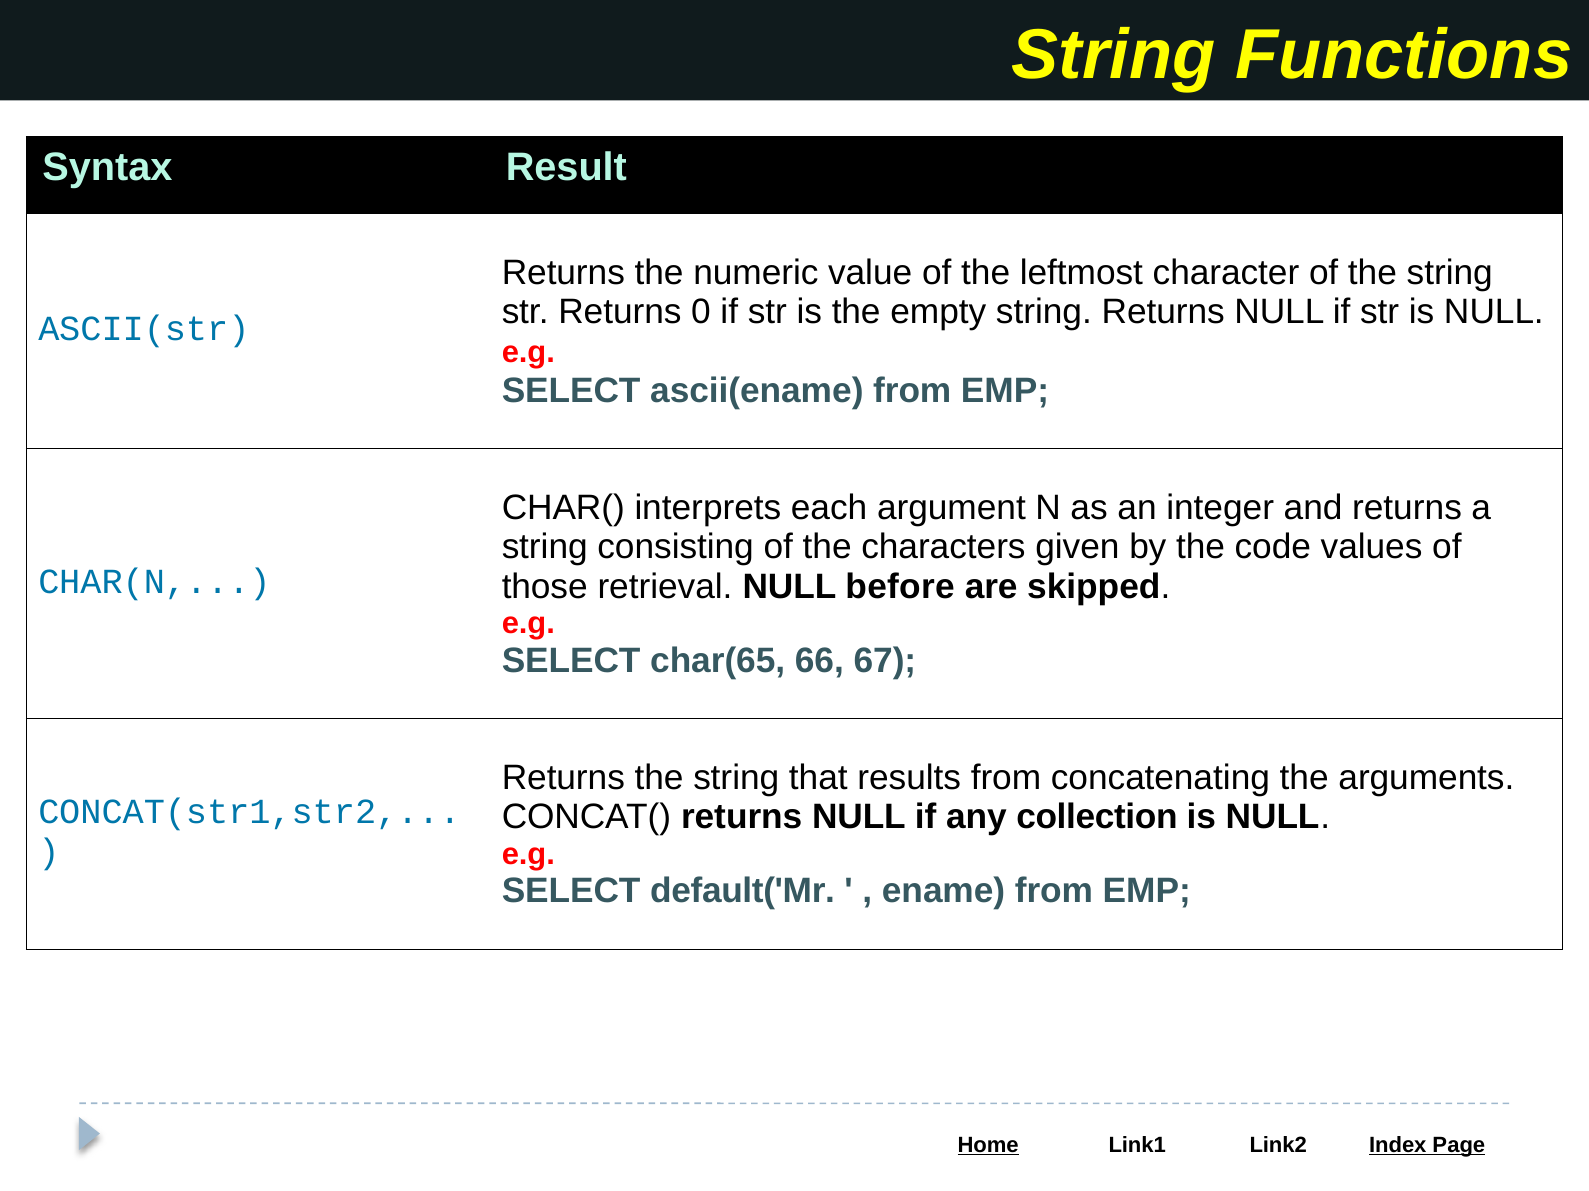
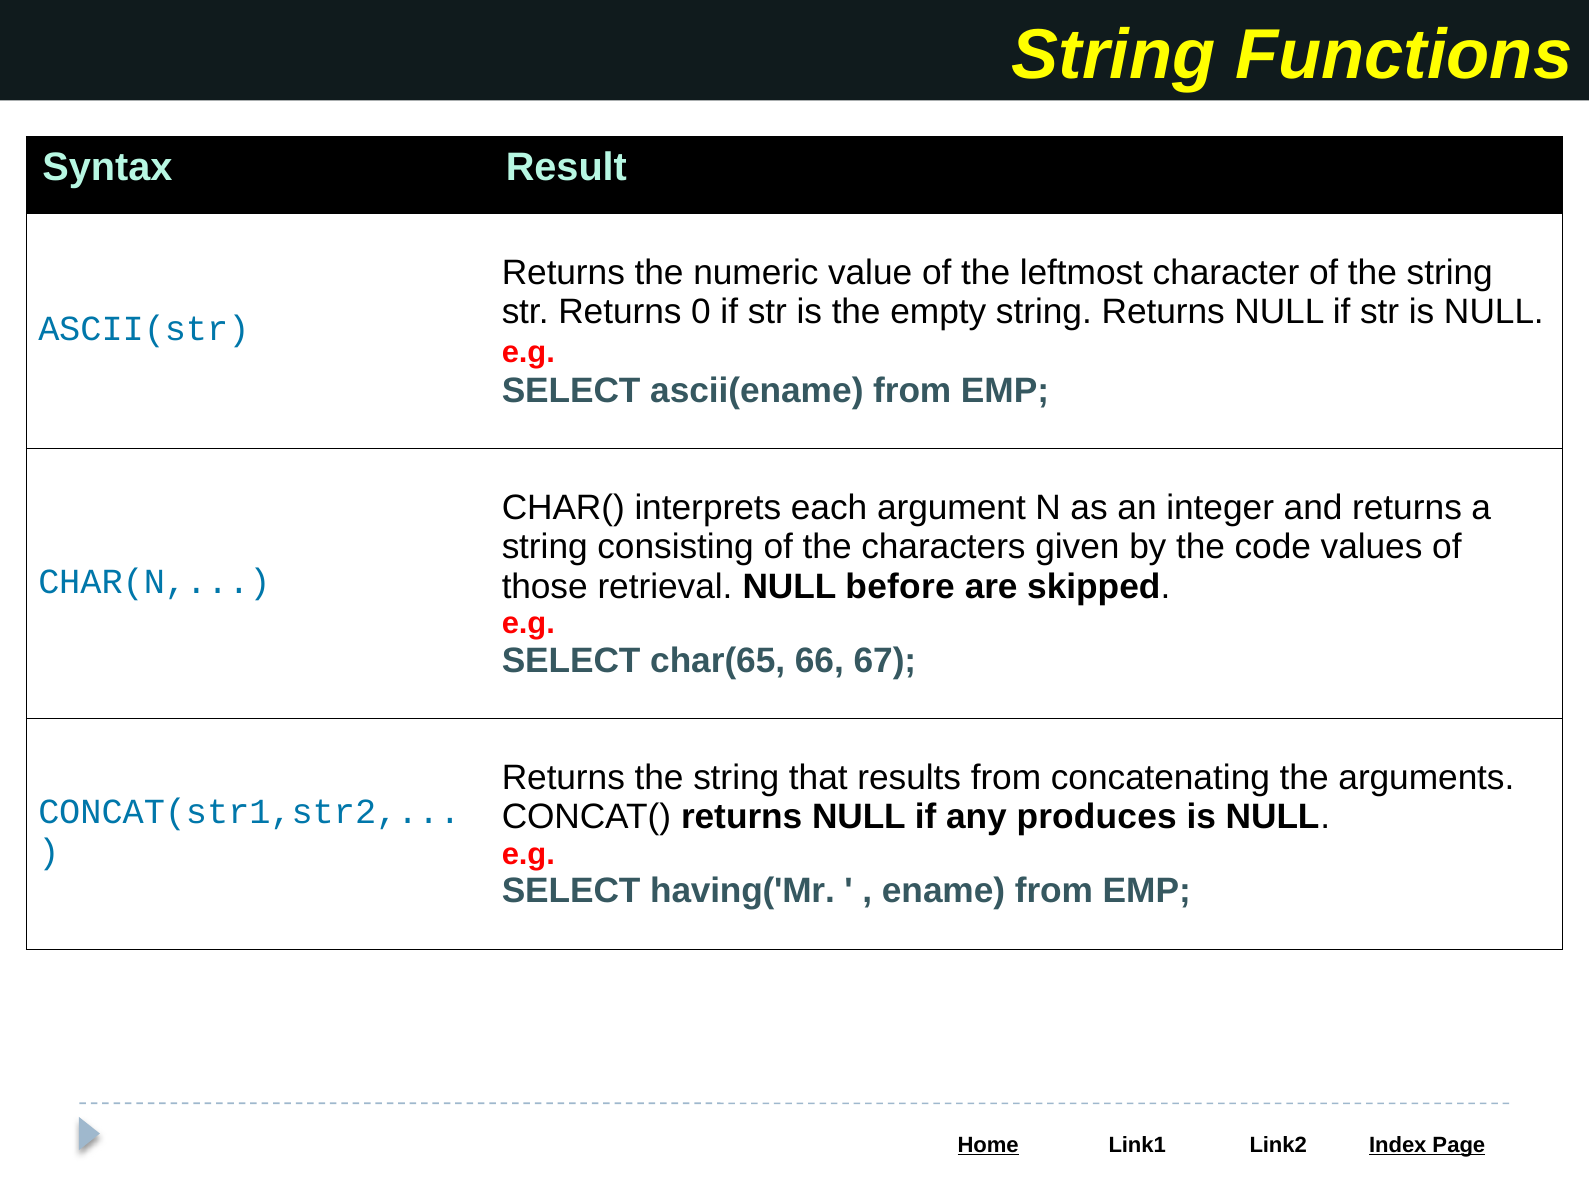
collection: collection -> produces (1097, 818)
default('Mr: default('Mr -> having('Mr (742, 892)
